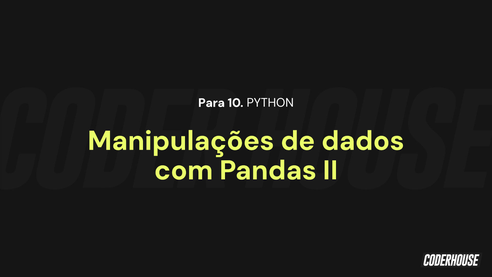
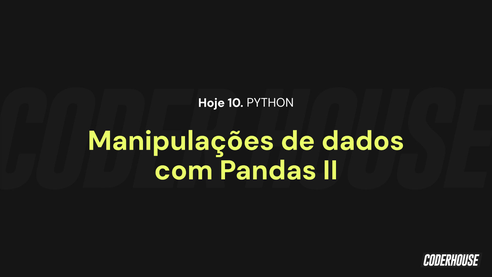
Para: Para -> Hoje (211, 103)
